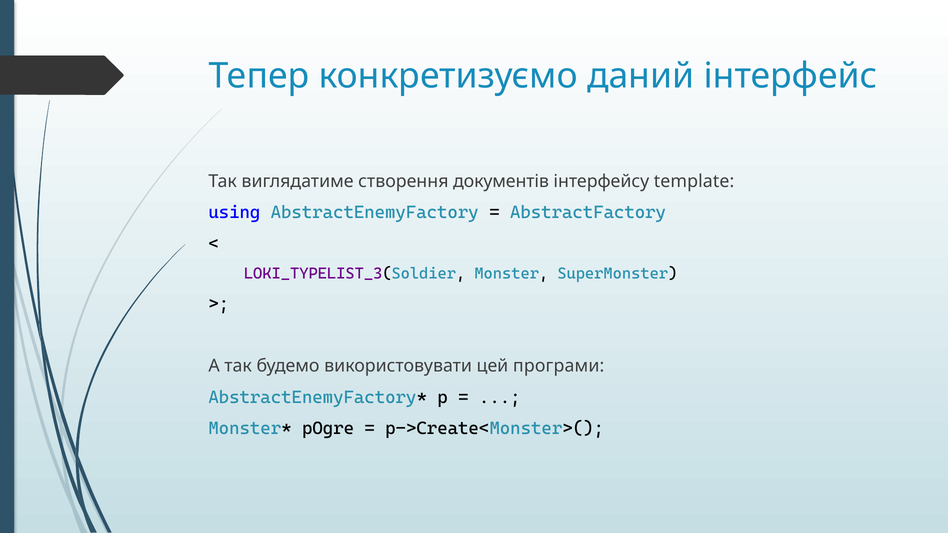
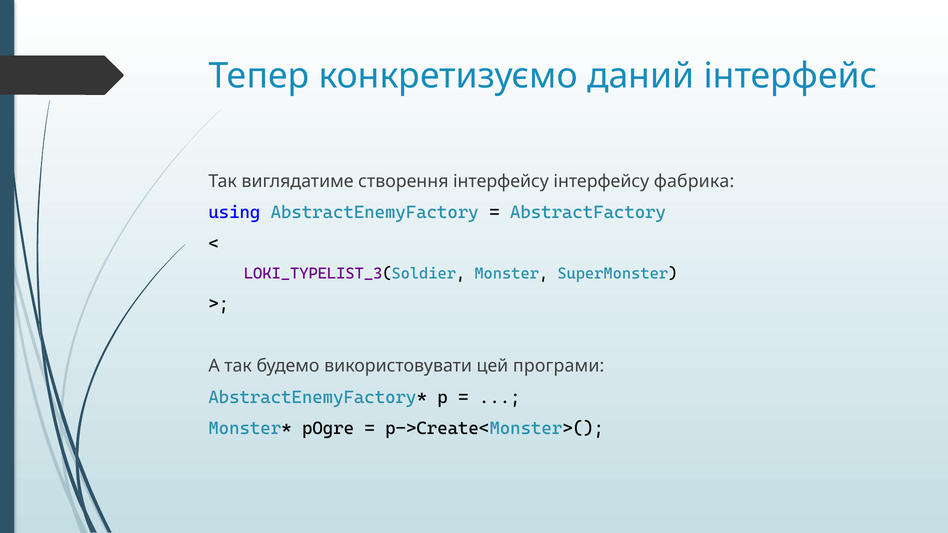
створення документів: документів -> інтерфейсу (501, 181)
template: template -> фабрика (694, 181)
